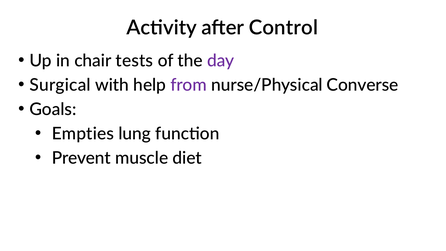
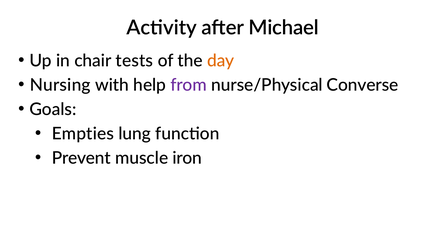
Control: Control -> Michael (284, 28)
day colour: purple -> orange (221, 61)
Surgical: Surgical -> Nursing (60, 85)
diet: diet -> iron (187, 158)
